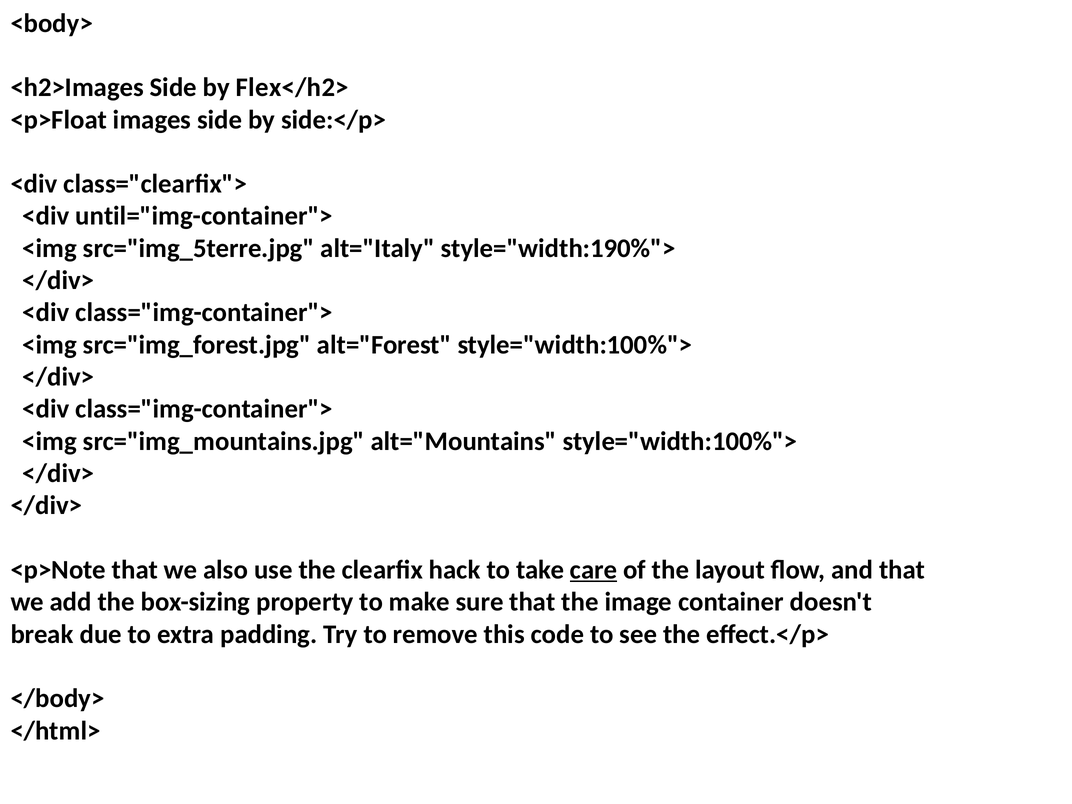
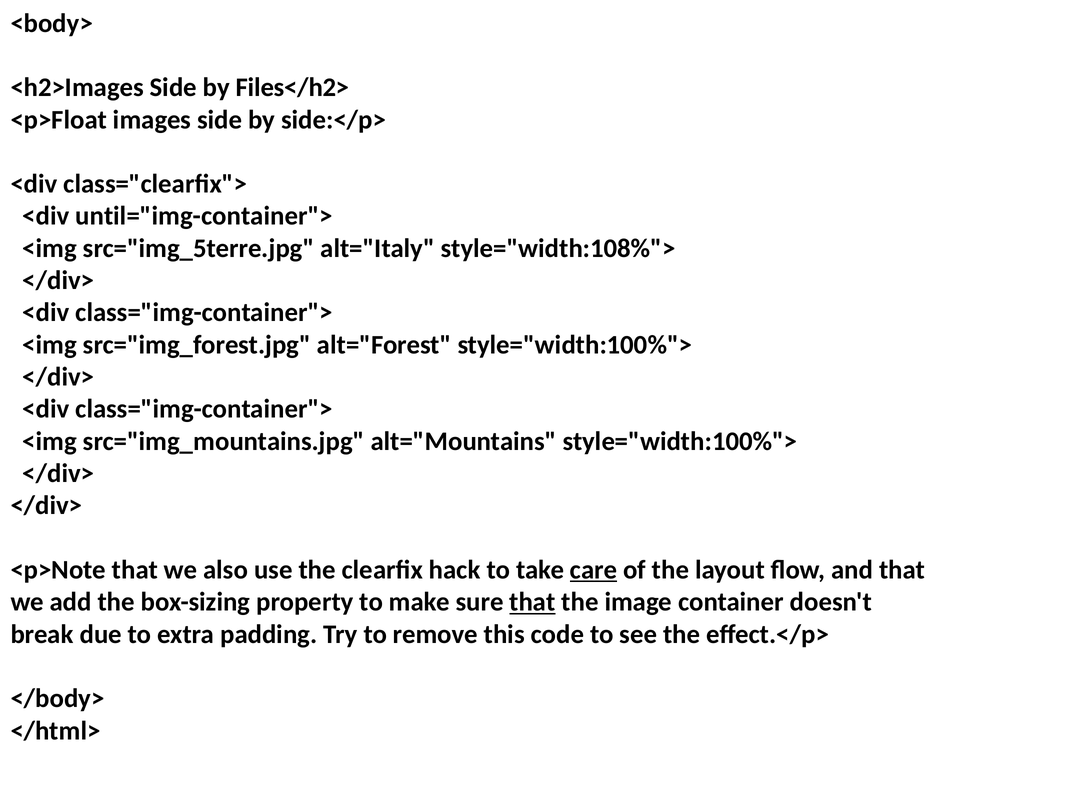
Flex</h2>: Flex</h2> -> Files</h2> (293, 88)
style="width:190%">: style="width:190%"> -> style="width:108%"> (558, 248)
that underline: none -> present (532, 602)
